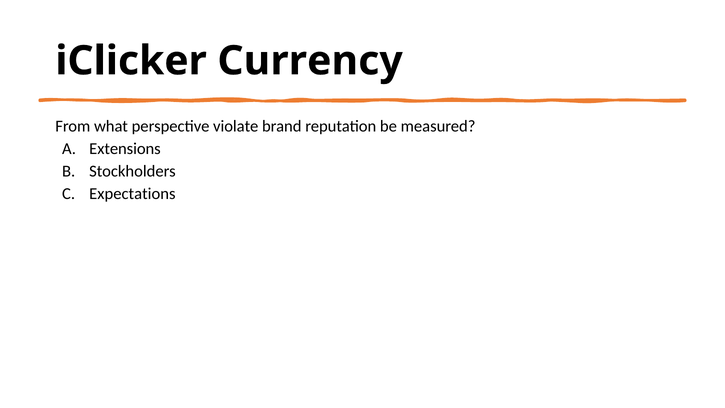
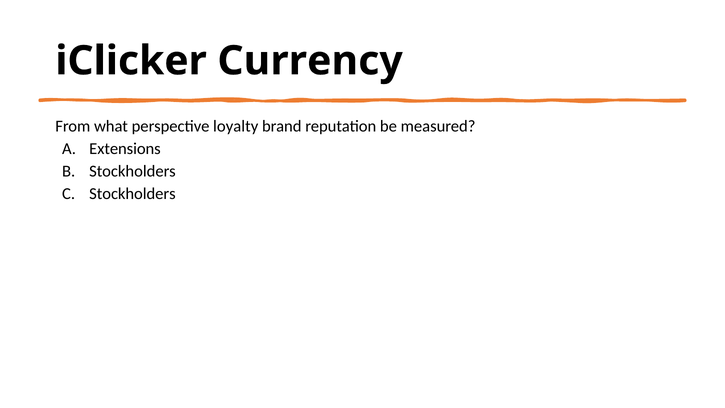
violate: violate -> loyalty (236, 126)
Expectations: Expectations -> Stockholders (132, 194)
